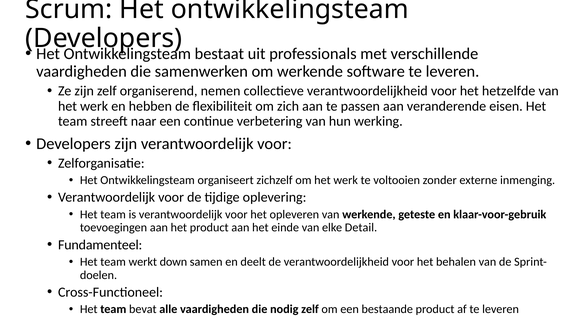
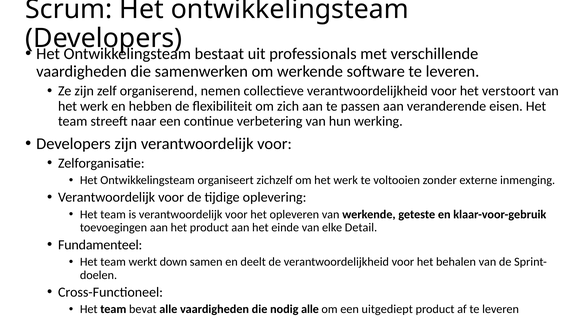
hetzelfde: hetzelfde -> verstoort (509, 91)
nodig zelf: zelf -> alle (310, 309)
bestaande: bestaande -> uitgediept (387, 309)
